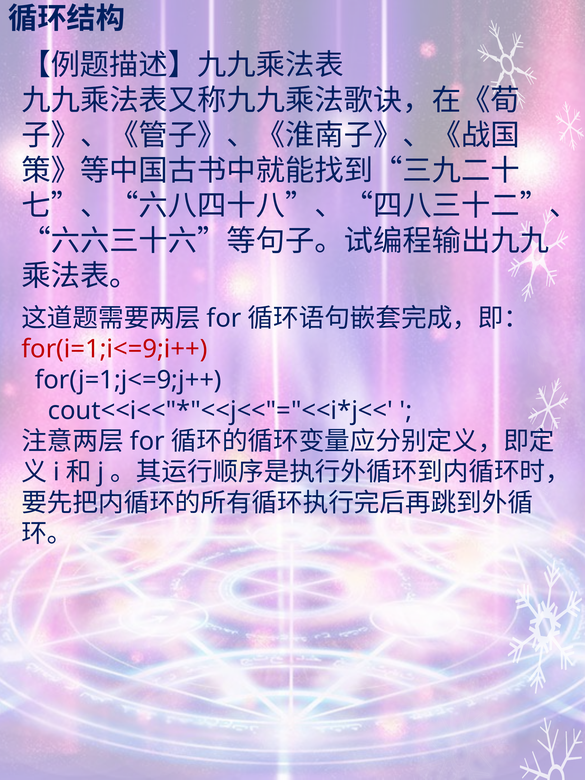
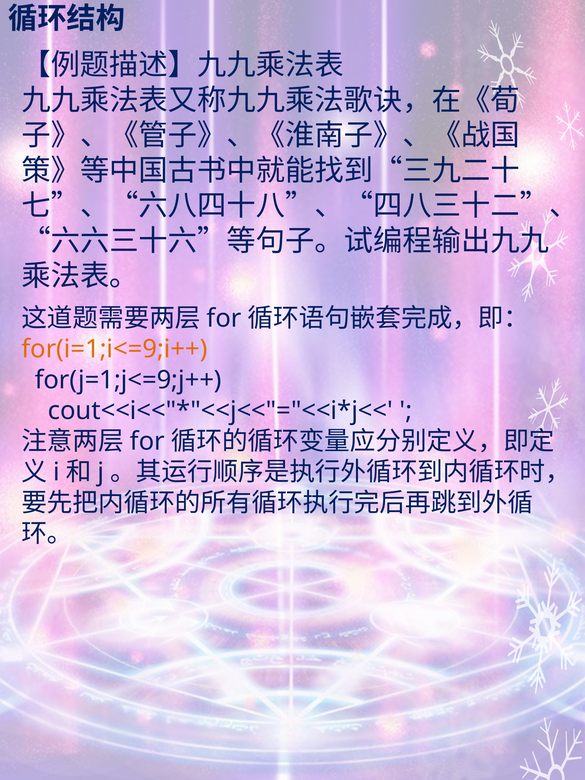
for(i=1;i<=9;i++ colour: red -> orange (114, 349)
